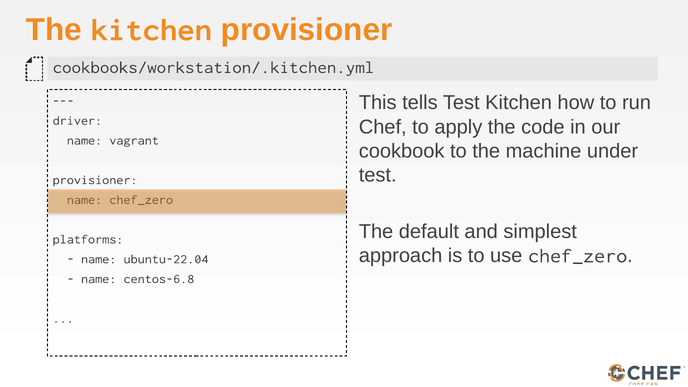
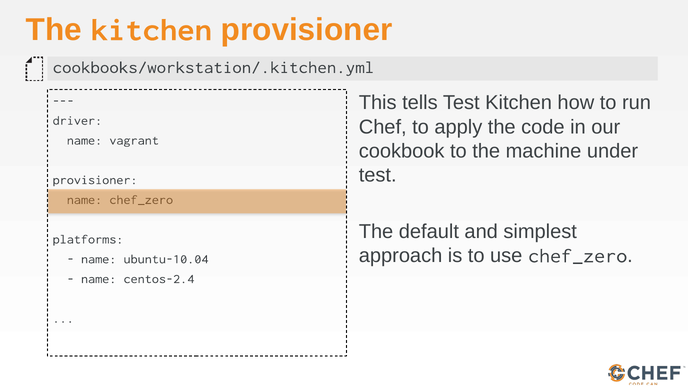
ubuntu-22.04: ubuntu-22.04 -> ubuntu-10.04 (166, 259)
centos-6.8: centos-6.8 -> centos-2.4 (159, 279)
